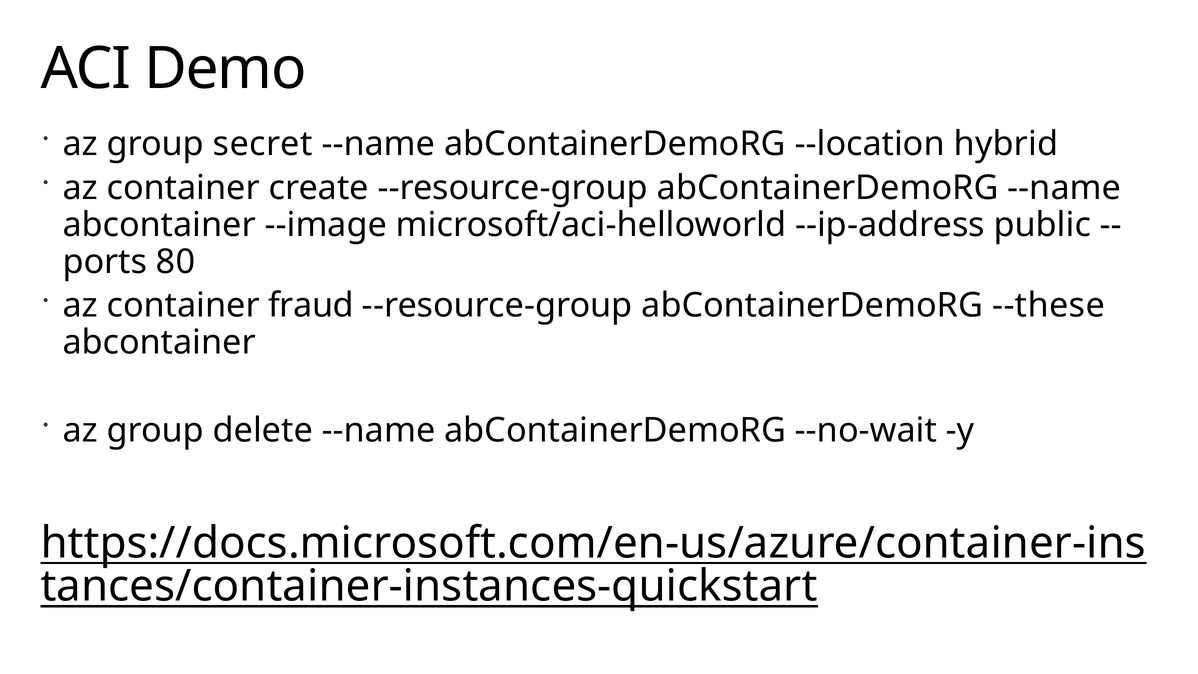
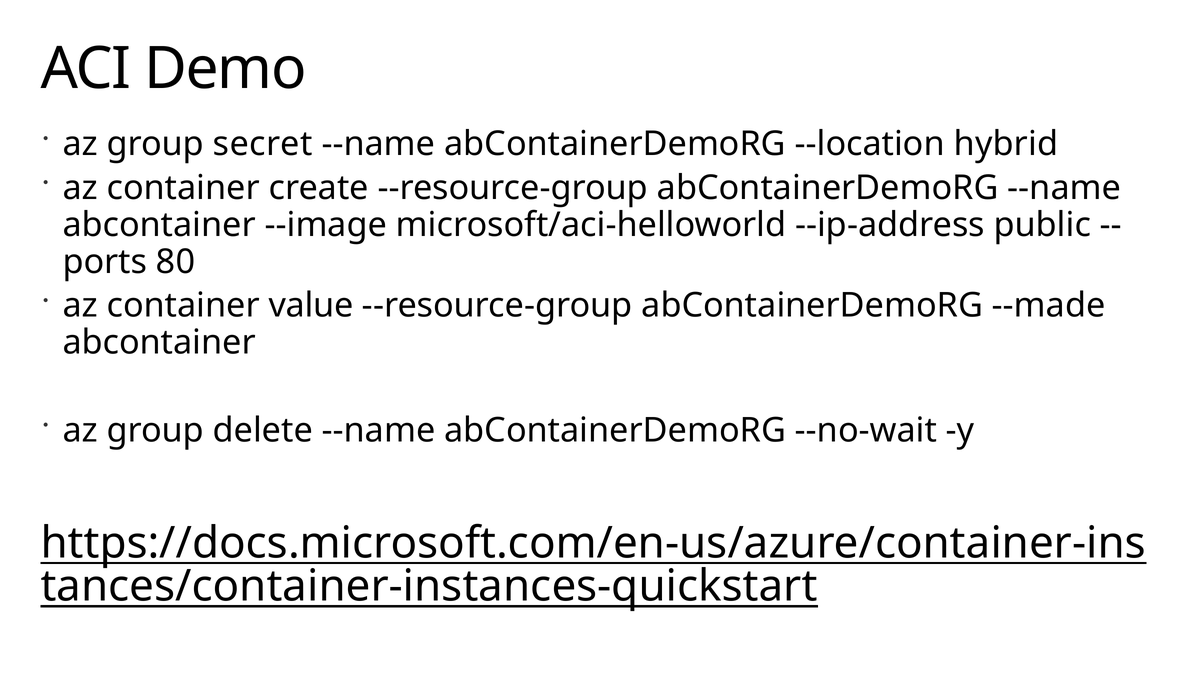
fraud: fraud -> value (311, 306)
--these: --these -> --made (1049, 306)
